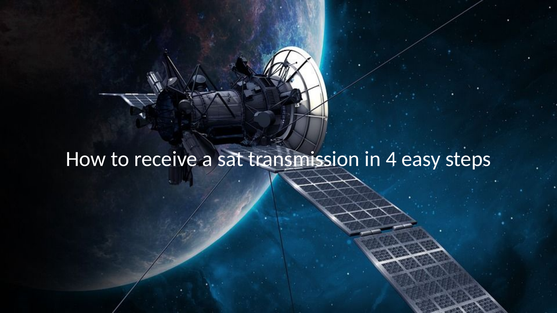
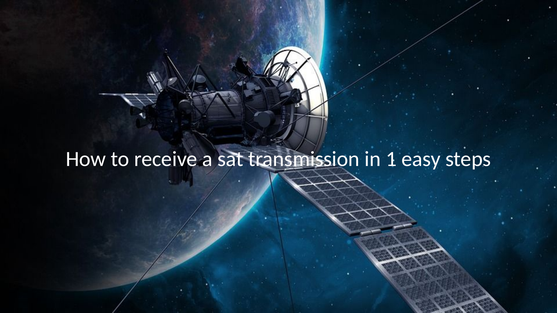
4: 4 -> 1 (391, 159)
